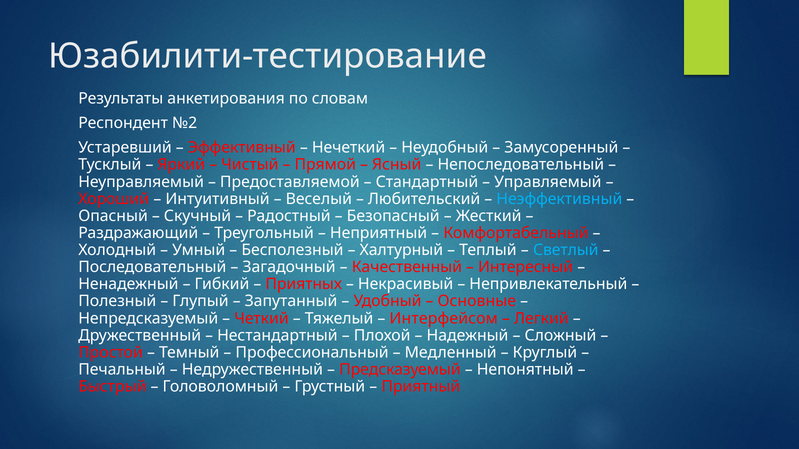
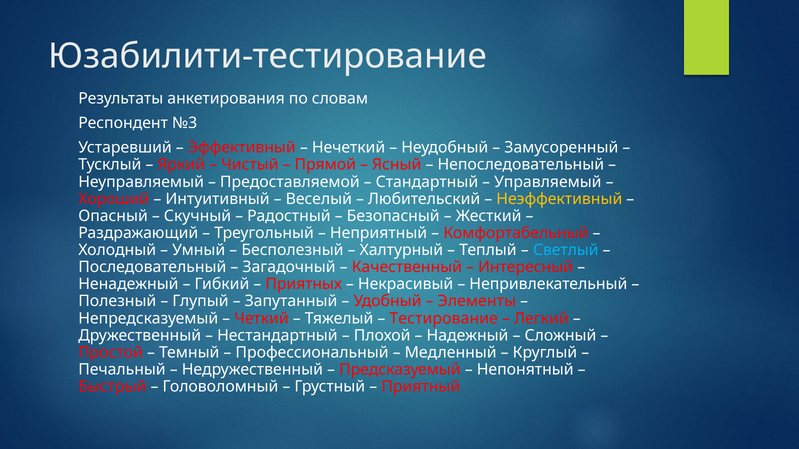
№2: №2 -> №3 (185, 123)
Неэффективный colour: light blue -> yellow (559, 199)
Основные: Основные -> Элементы (477, 302)
Интерфейсом: Интерфейсом -> Тестирование (444, 319)
